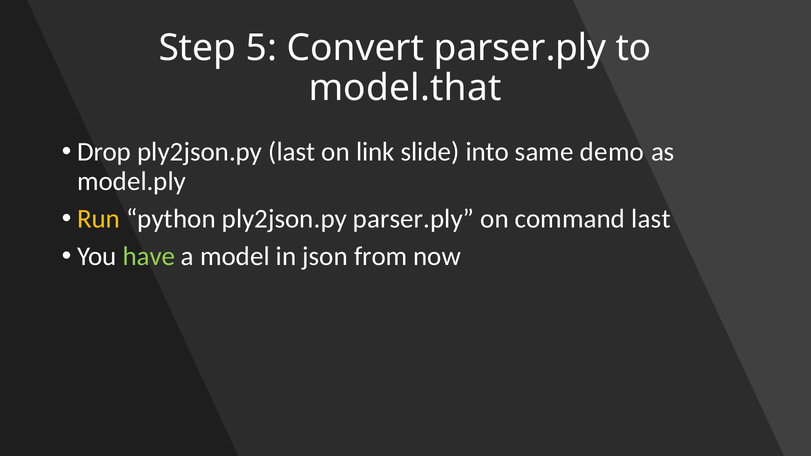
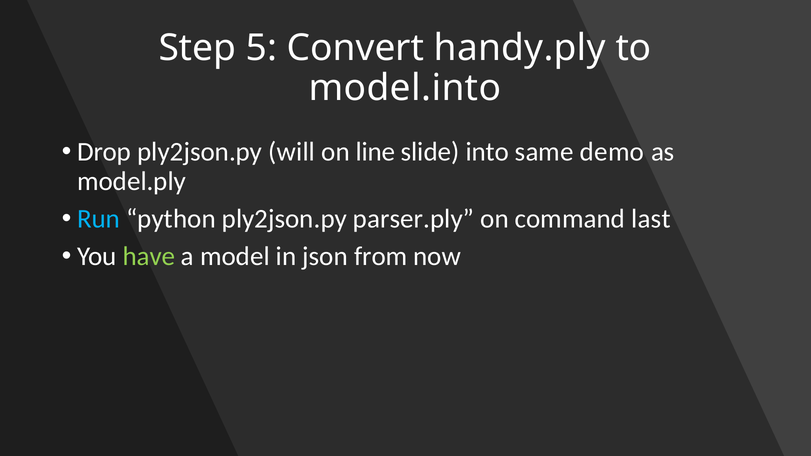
Convert parser.ply: parser.ply -> handy.ply (520, 48)
model.that: model.that -> model.into (405, 88)
ply2json.py last: last -> will (292, 152)
link: link -> line (375, 152)
Run colour: yellow -> light blue (99, 219)
